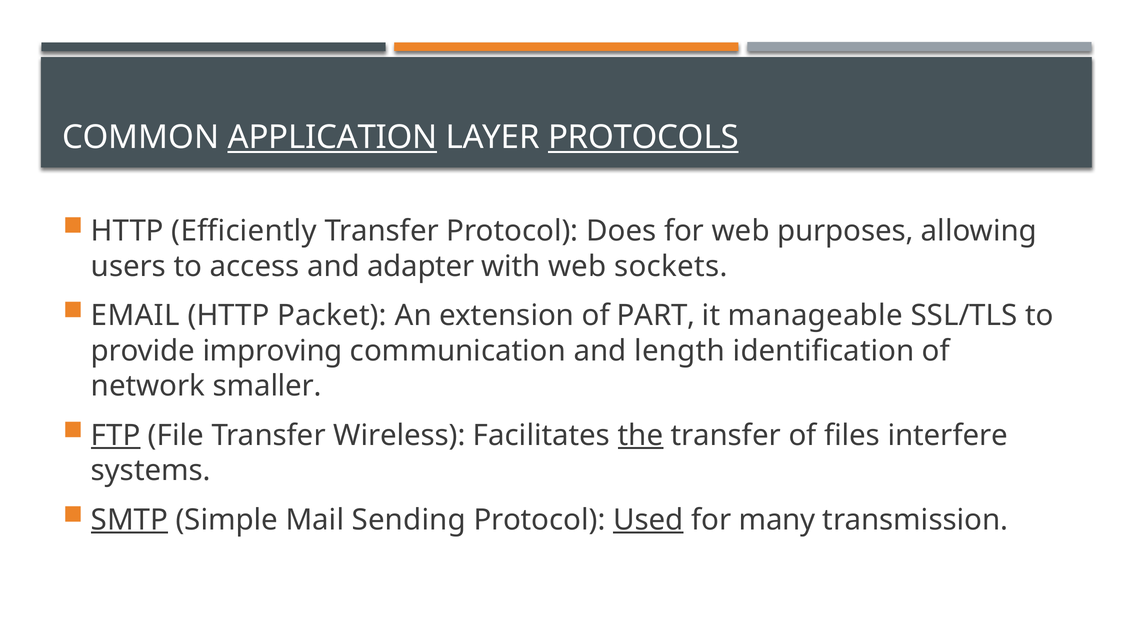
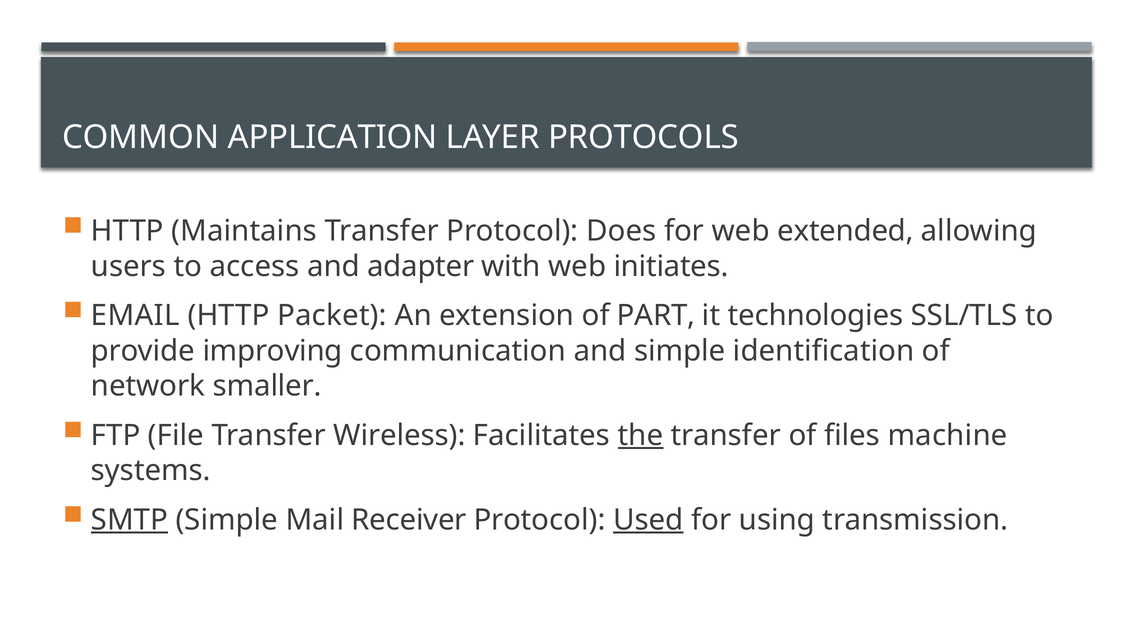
APPLICATION underline: present -> none (333, 138)
PROTOCOLS underline: present -> none (643, 138)
Efficiently: Efficiently -> Maintains (244, 231)
purposes: purposes -> extended (846, 231)
sockets: sockets -> initiates (671, 267)
manageable: manageable -> technologies (816, 316)
and length: length -> simple (680, 351)
FTP underline: present -> none (116, 436)
interfere: interfere -> machine (948, 436)
Sending: Sending -> Receiver (409, 520)
many: many -> using (777, 520)
